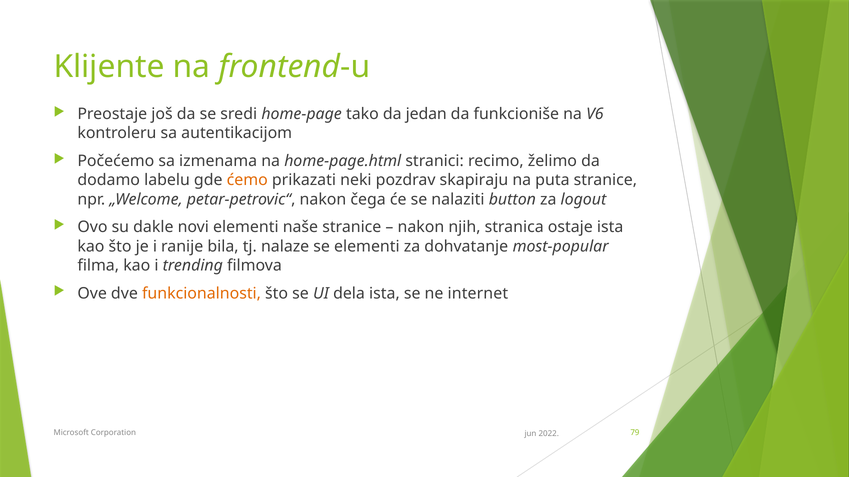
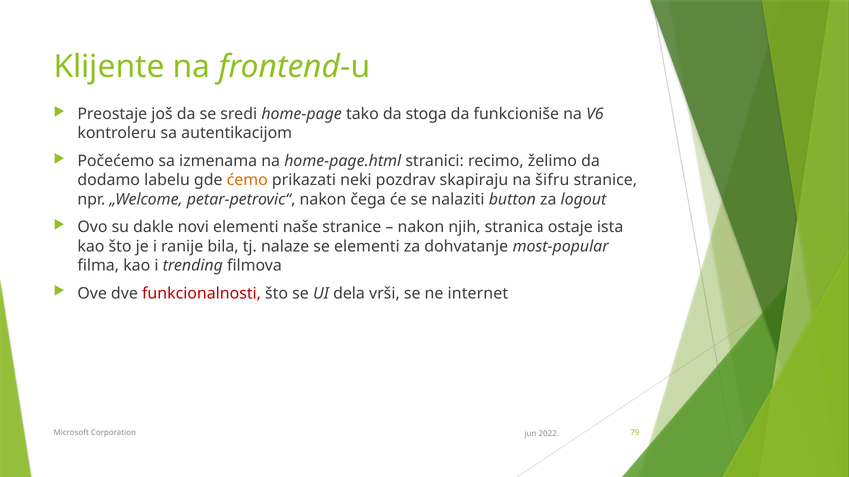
jedan: jedan -> stoga (426, 114)
puta: puta -> šifru (552, 180)
funkcionalnosti colour: orange -> red (202, 294)
dela ista: ista -> vrši (384, 294)
